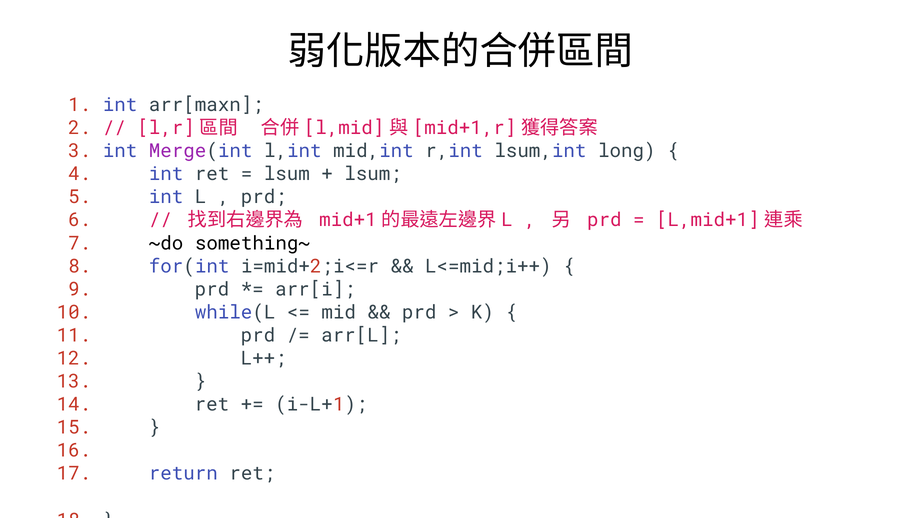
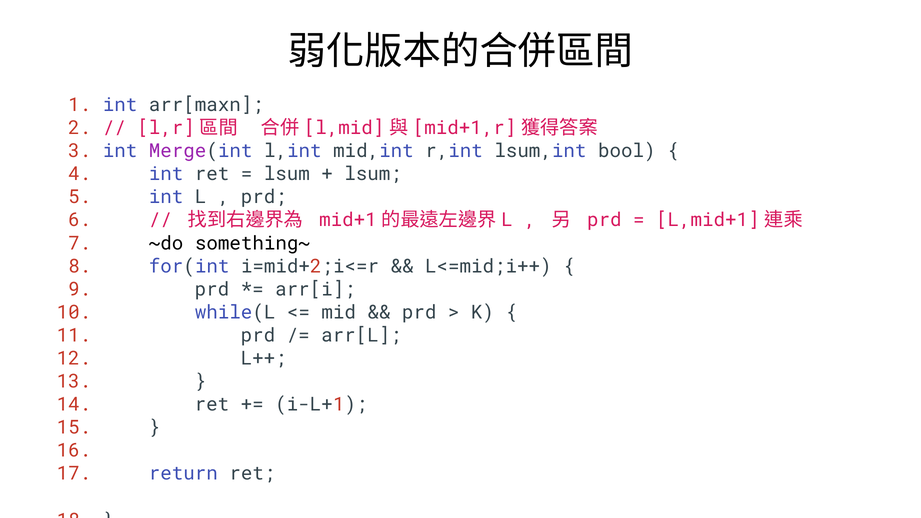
long: long -> bool (627, 151)
